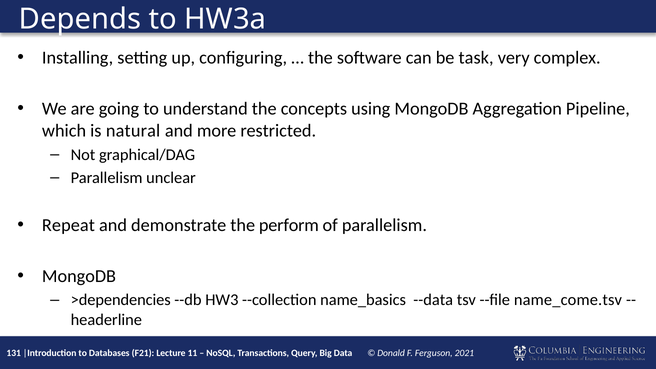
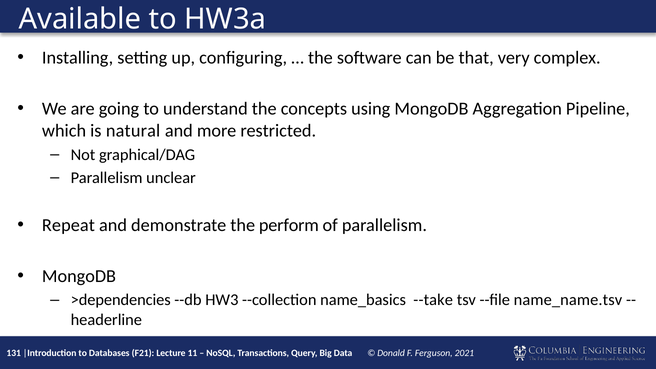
Depends: Depends -> Available (80, 19)
task: task -> that (476, 58)
--data: --data -> --take (433, 300)
name_come.tsv: name_come.tsv -> name_name.tsv (568, 300)
